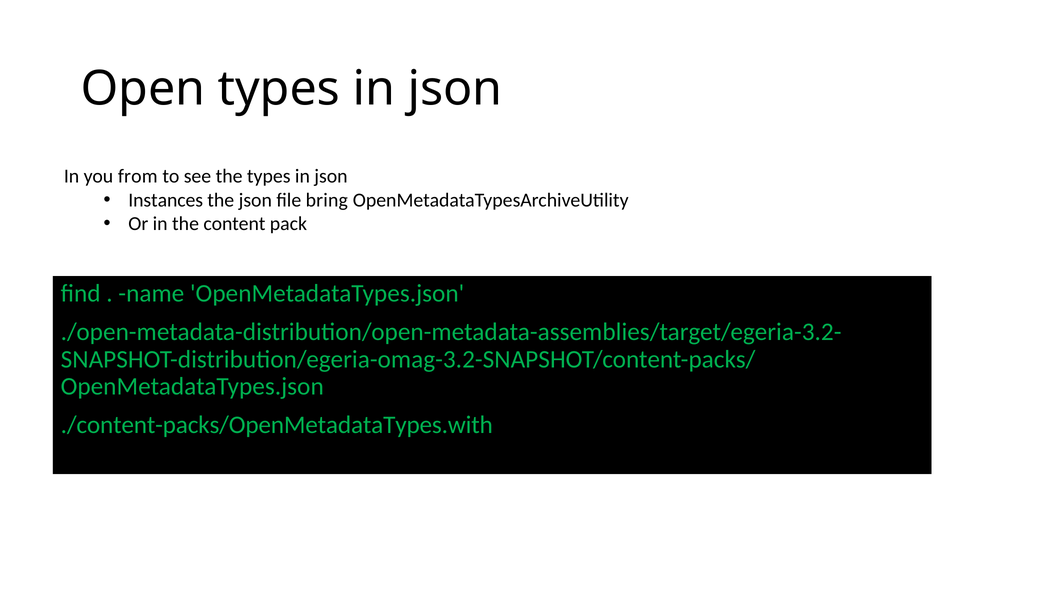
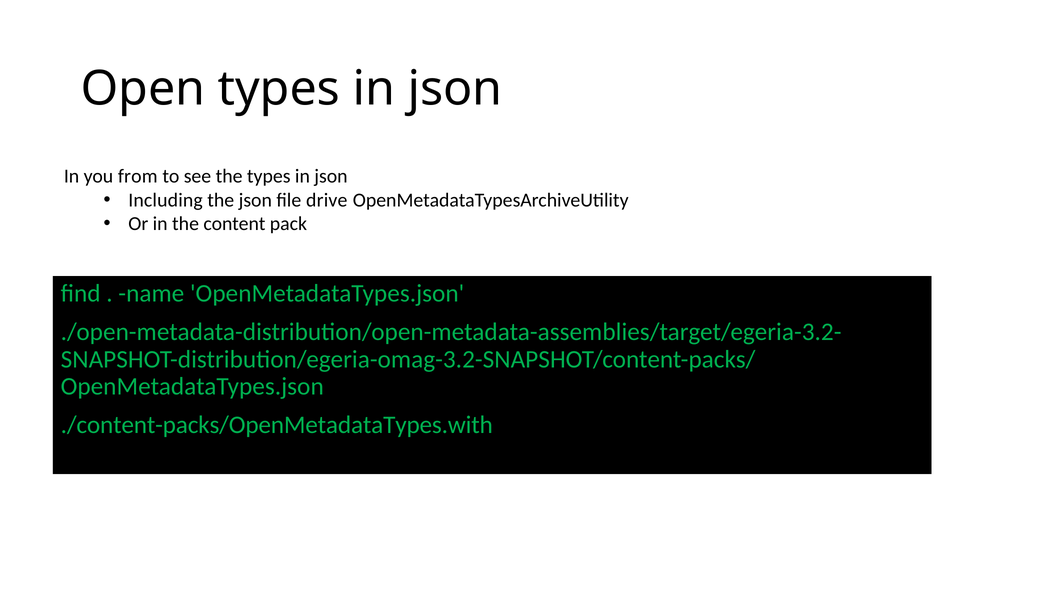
Instances: Instances -> Including (166, 200)
bring: bring -> drive (327, 200)
